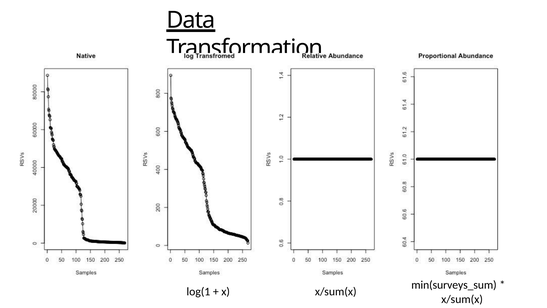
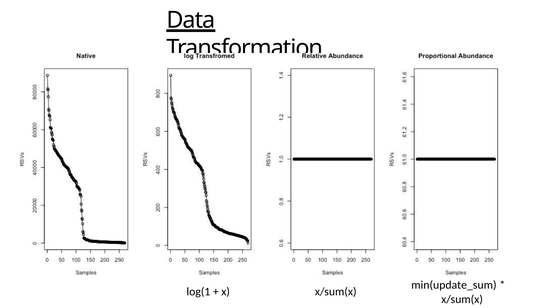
min(surveys_sum: min(surveys_sum -> min(update_sum (454, 285)
